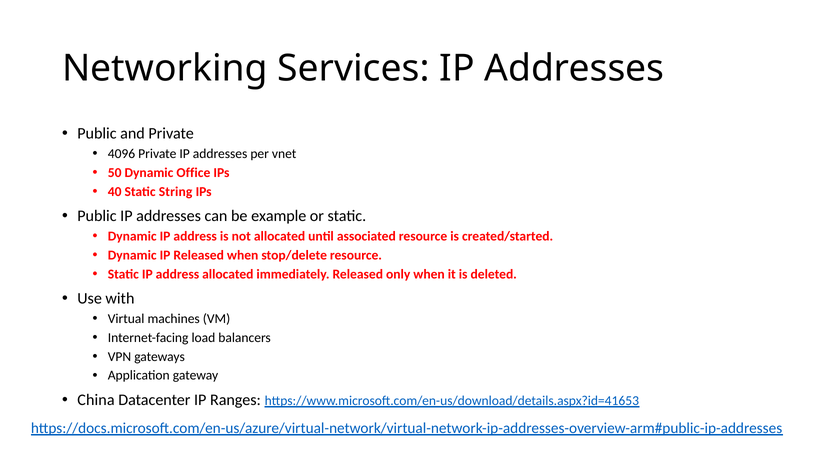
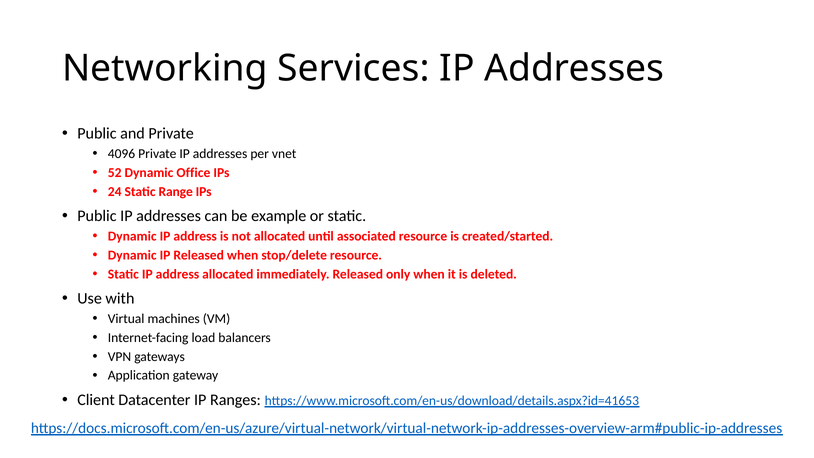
50: 50 -> 52 (115, 173)
40: 40 -> 24 (115, 192)
String: String -> Range (176, 192)
China: China -> Client (96, 400)
